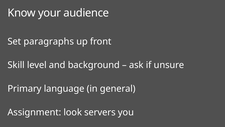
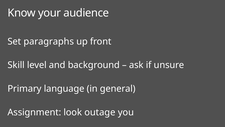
servers: servers -> outage (100, 112)
